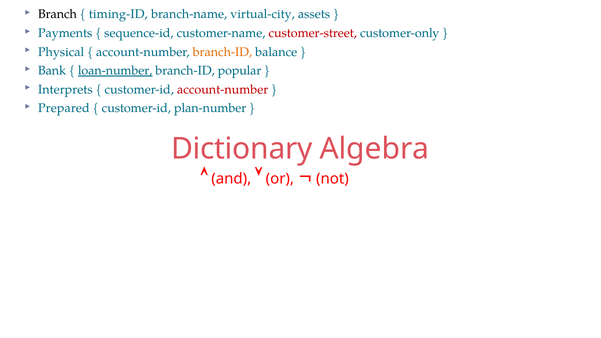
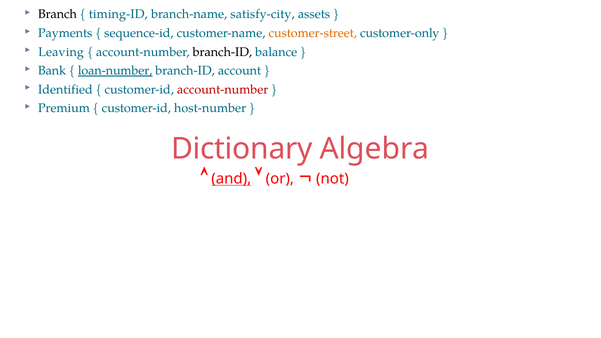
virtual-city: virtual-city -> satisfy-city (263, 14)
customer-street colour: red -> orange (313, 33)
Physical: Physical -> Leaving (61, 52)
branch-ID colour: orange -> black (222, 52)
popular: popular -> account (239, 71)
Interprets: Interprets -> Identified (65, 90)
Prepared: Prepared -> Premium (64, 108)
plan-number: plan-number -> host-number (210, 108)
and underline: none -> present (231, 179)
